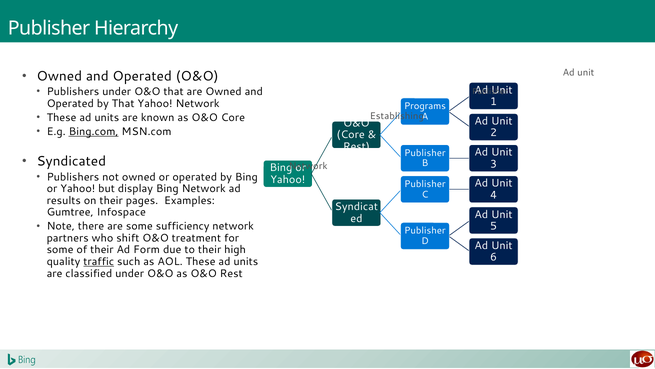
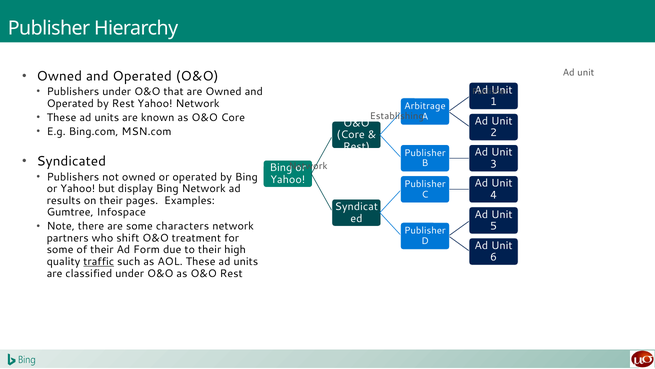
by That: That -> Rest (123, 103)
Programs: Programs -> Arbitrage (425, 106)
Bing.com underline: present -> none (94, 131)
sufficiency: sufficiency -> characters (183, 226)
